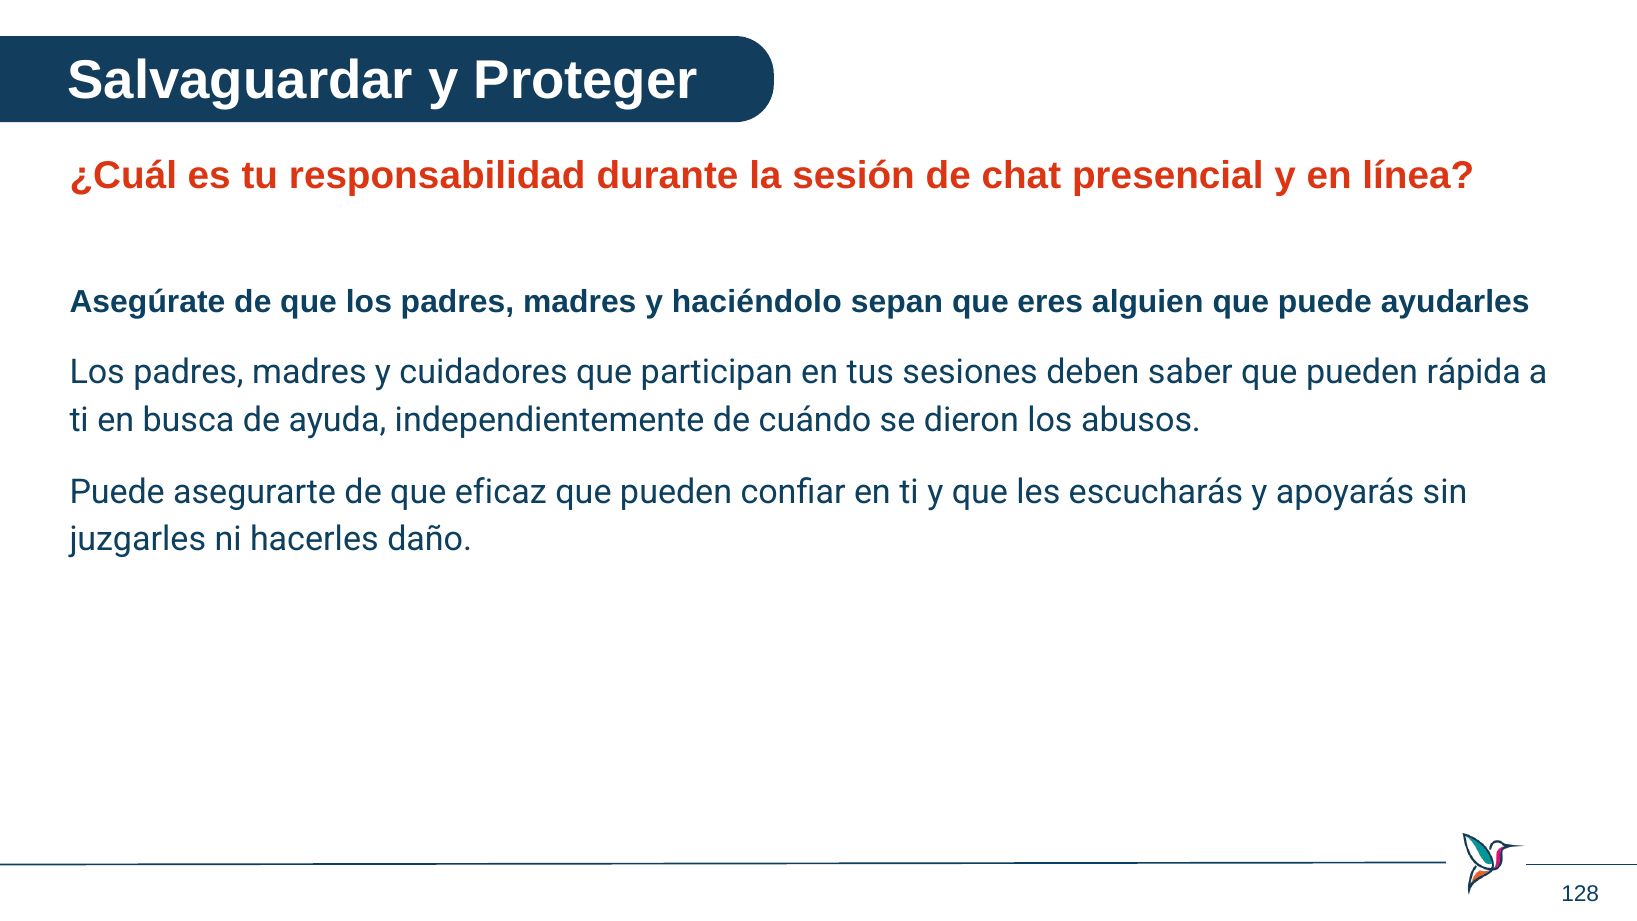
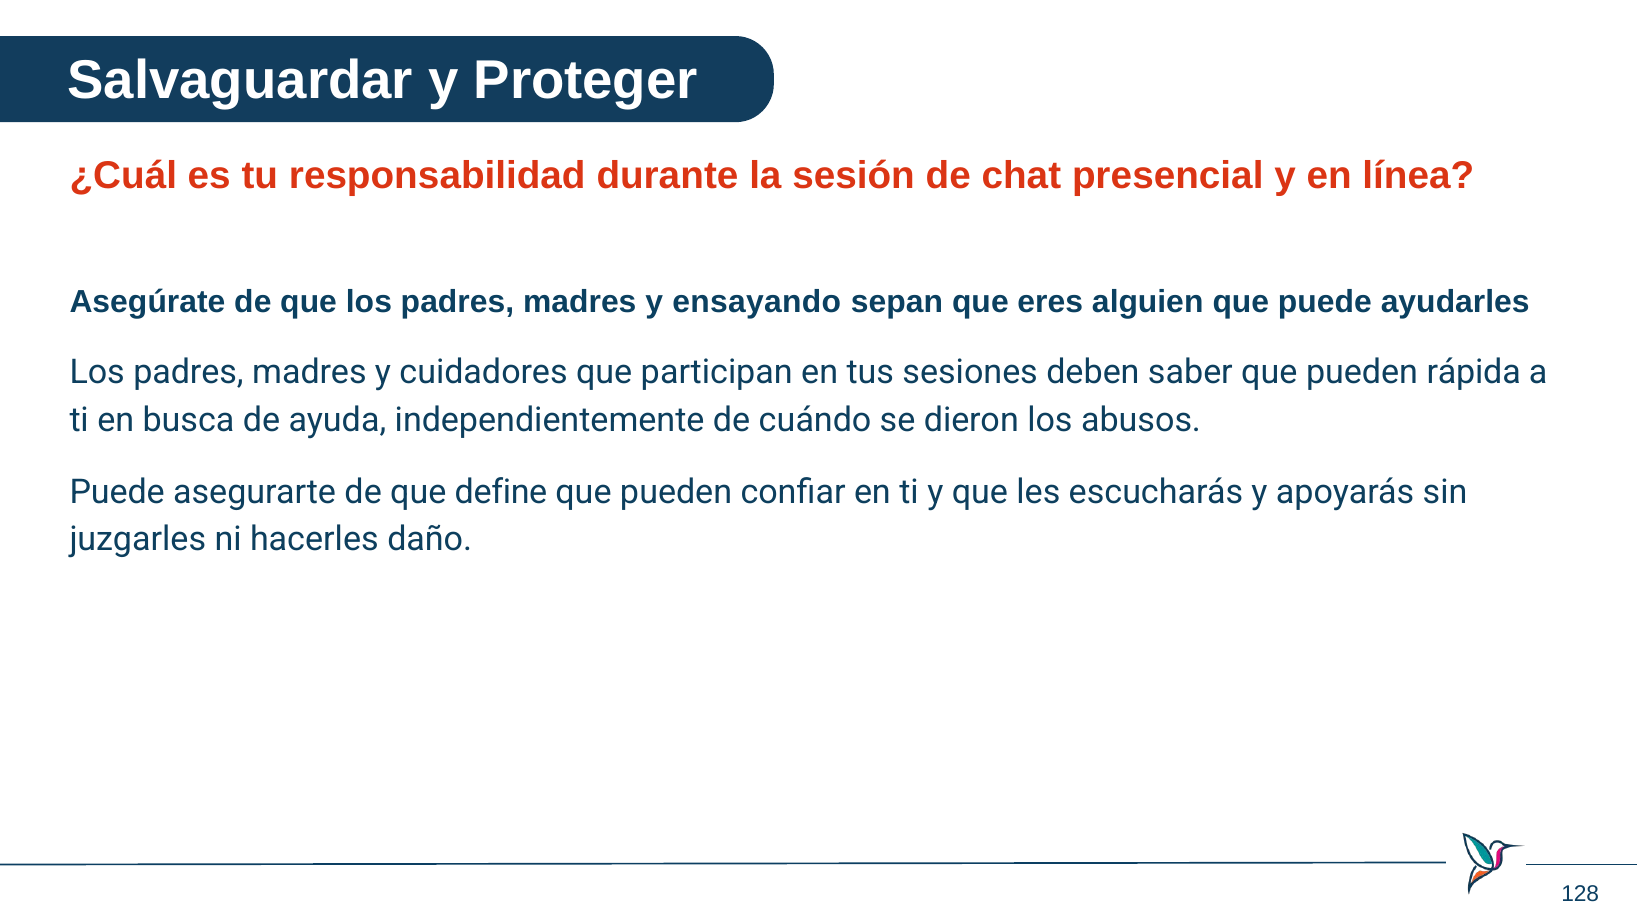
haciéndolo: haciéndolo -> ensayando (757, 302)
eficaz: eficaz -> define (501, 492)
